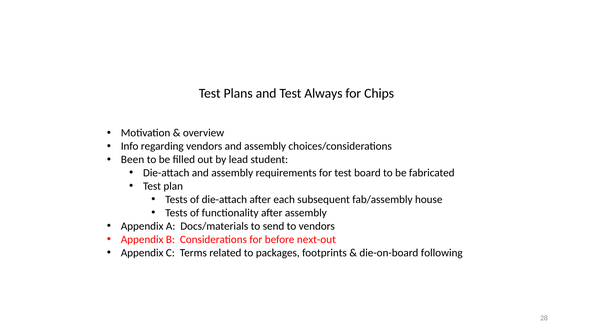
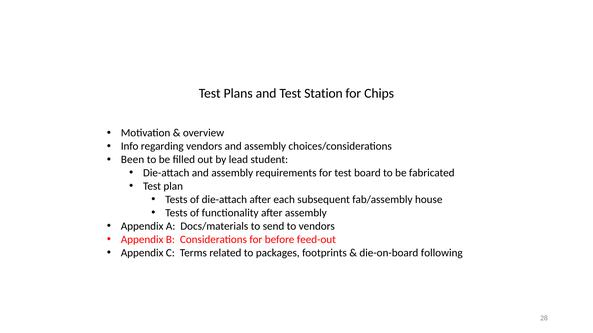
Always: Always -> Station (323, 94)
next-out: next-out -> feed-out (316, 240)
